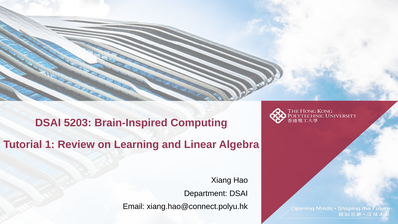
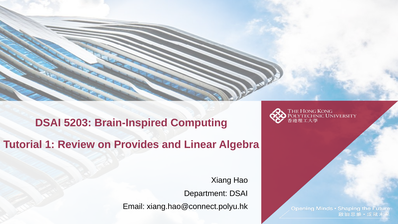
Learning: Learning -> Provides (136, 145)
